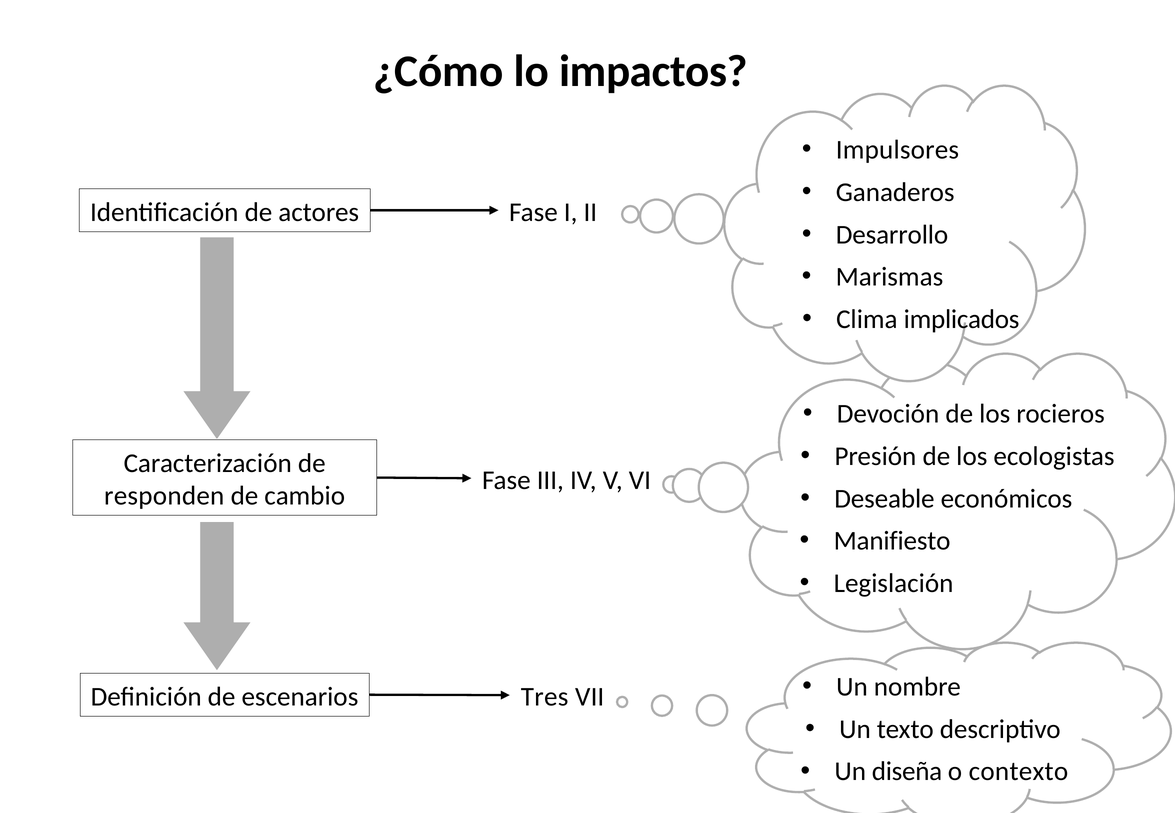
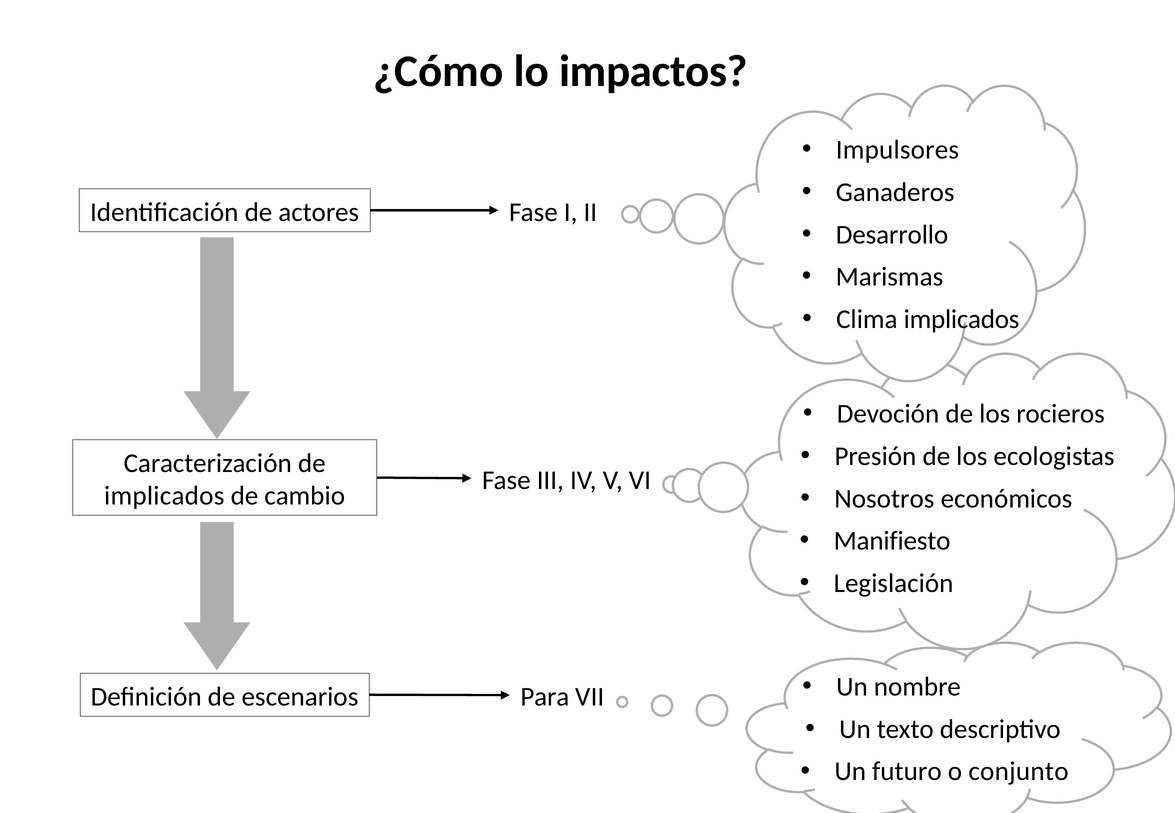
Deseable: Deseable -> Nosotros (884, 499)
responden: responden -> implicados (164, 496)
Tres: Tres -> Para (545, 697)
diseña: diseña -> futuro (907, 772)
contexto: contexto -> conjunto (1018, 772)
